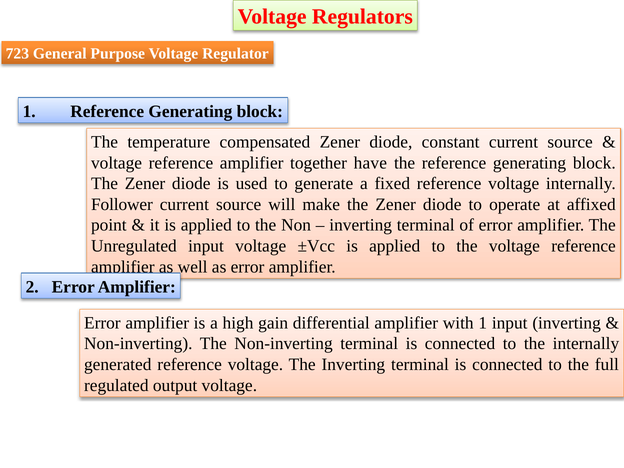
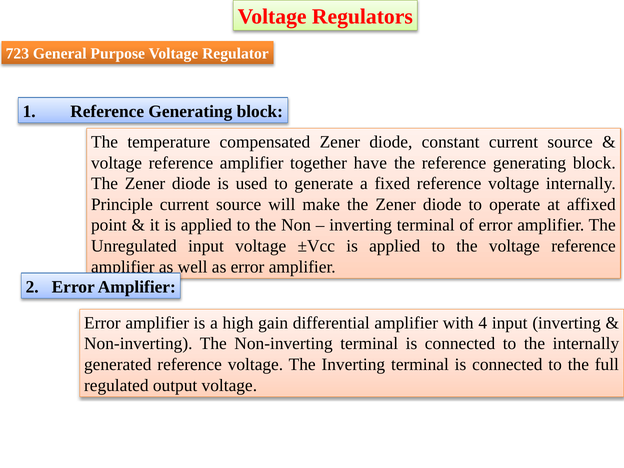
Follower: Follower -> Principle (122, 204)
with 1: 1 -> 4 (483, 323)
